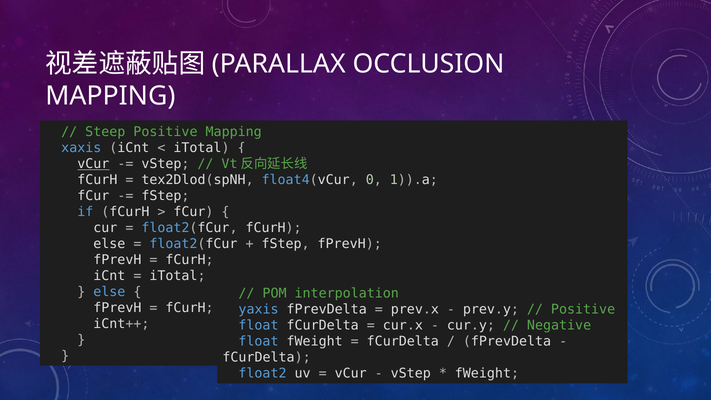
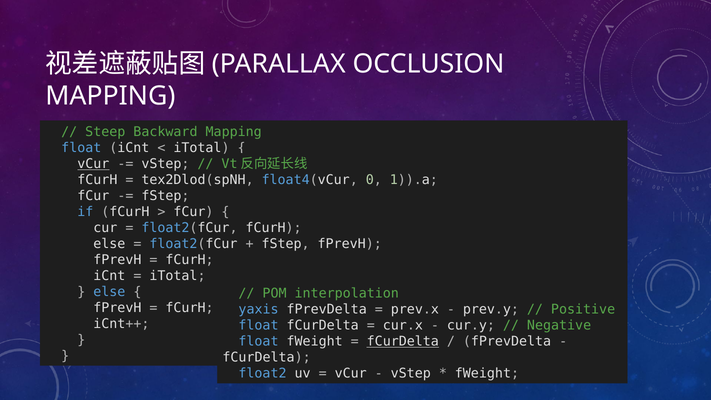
Steep Positive: Positive -> Backward (165, 132)
xaxis: xaxis -> float (81, 148)
fCurDelta underline: none -> present (403, 342)
